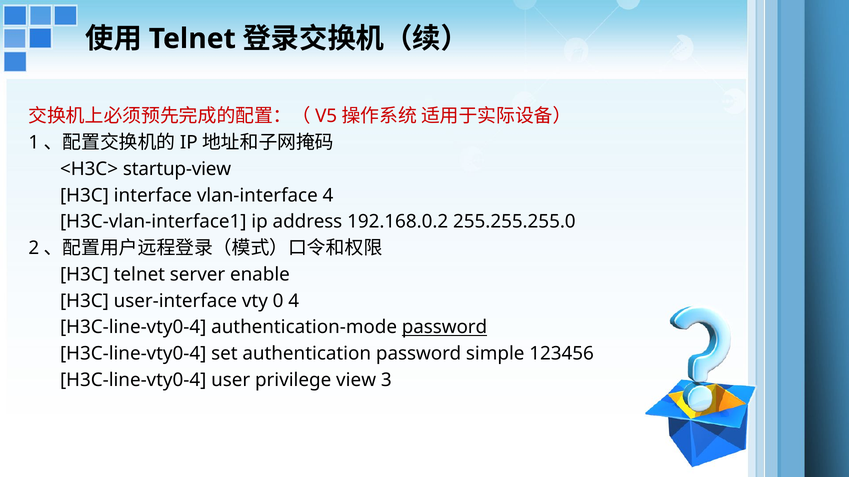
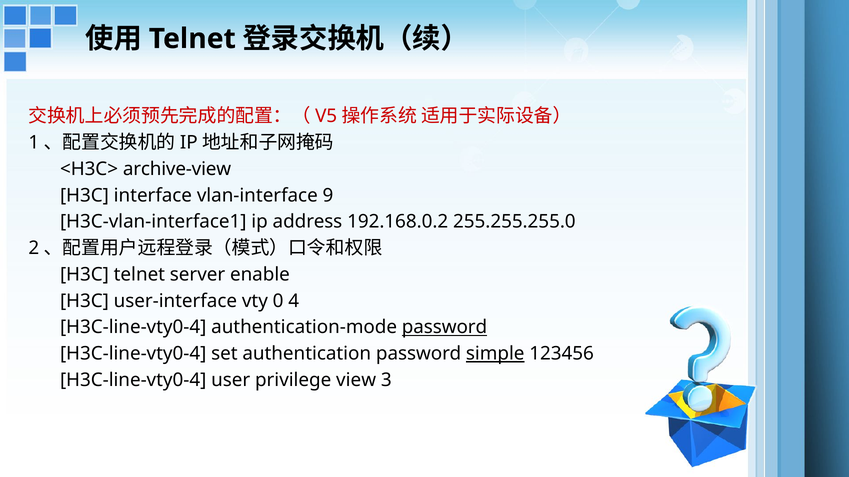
startup-view: startup-view -> archive-view (177, 169)
vlan-interface 4: 4 -> 9 (328, 196)
simple underline: none -> present (495, 354)
